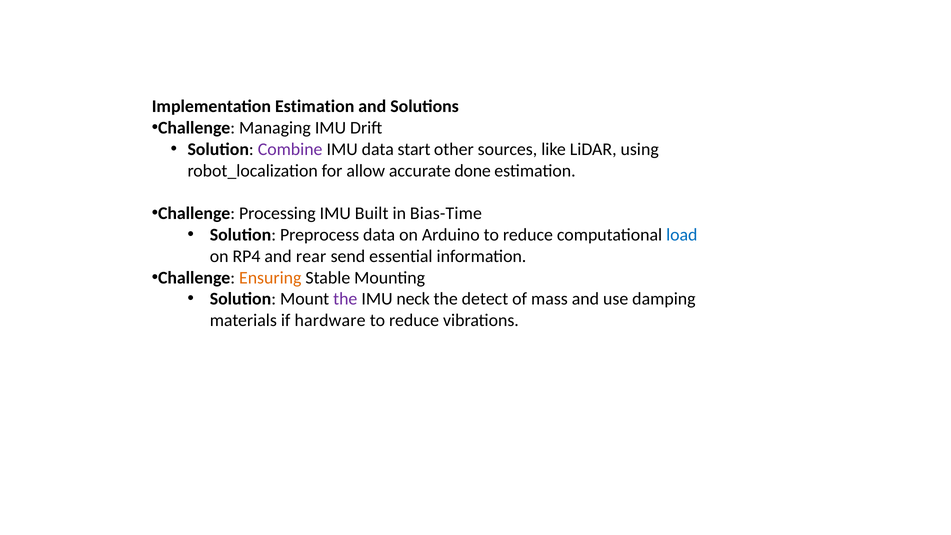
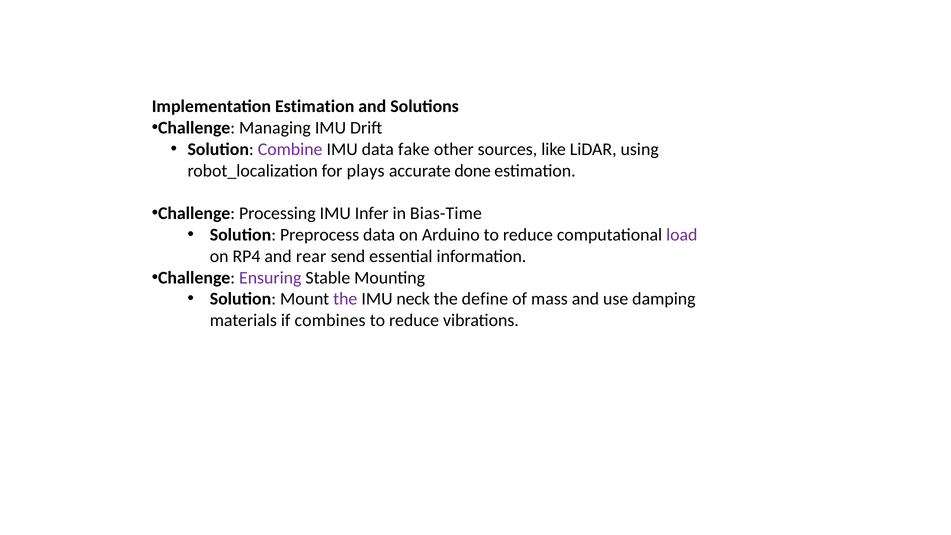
start: start -> fake (414, 149)
allow: allow -> plays (366, 171)
Built: Built -> Infer (372, 213)
load colour: blue -> purple (682, 235)
Ensuring colour: orange -> purple (270, 278)
detect: detect -> define (485, 299)
hardware: hardware -> combines (330, 320)
